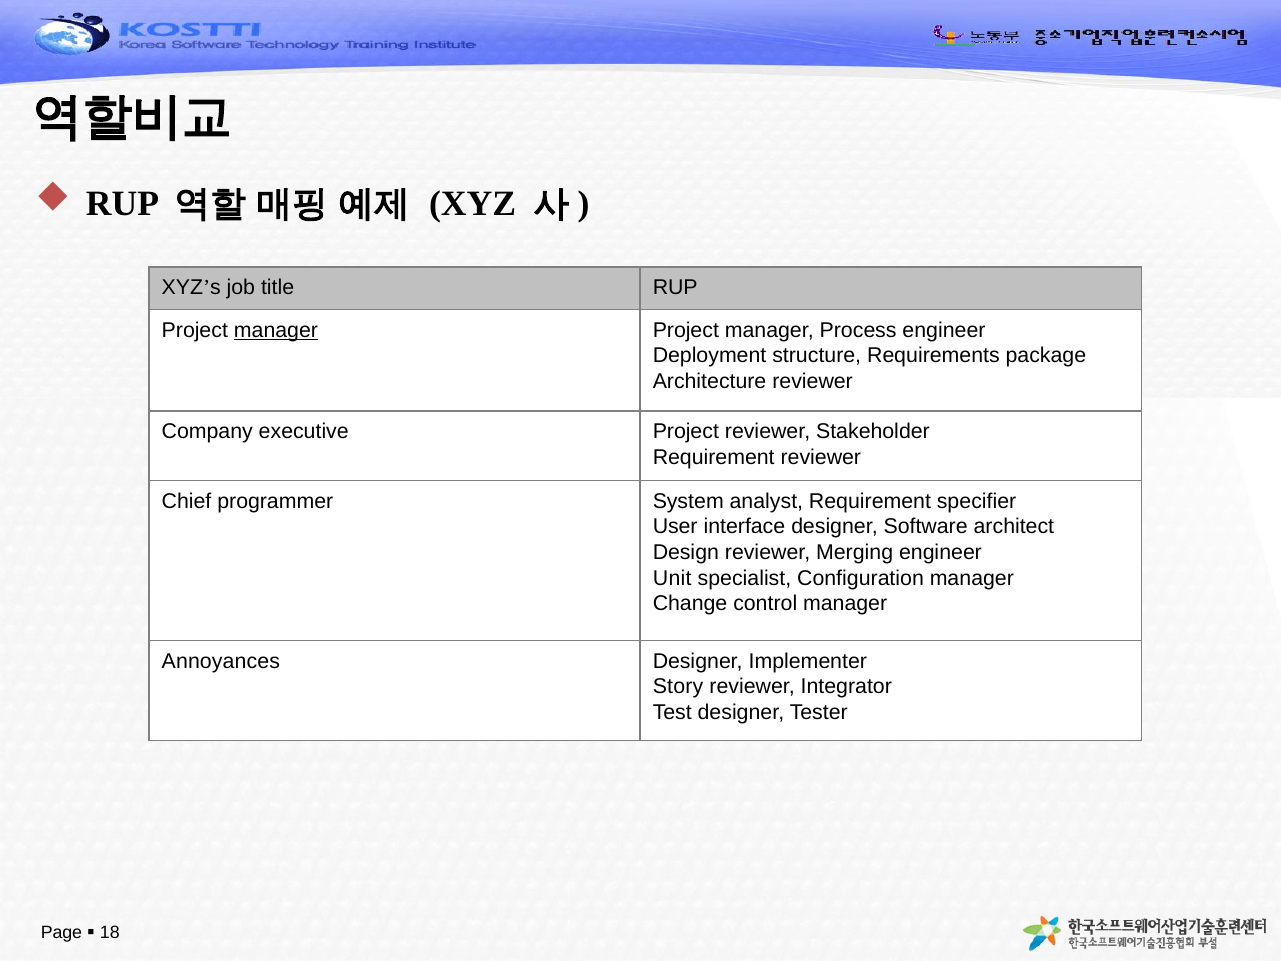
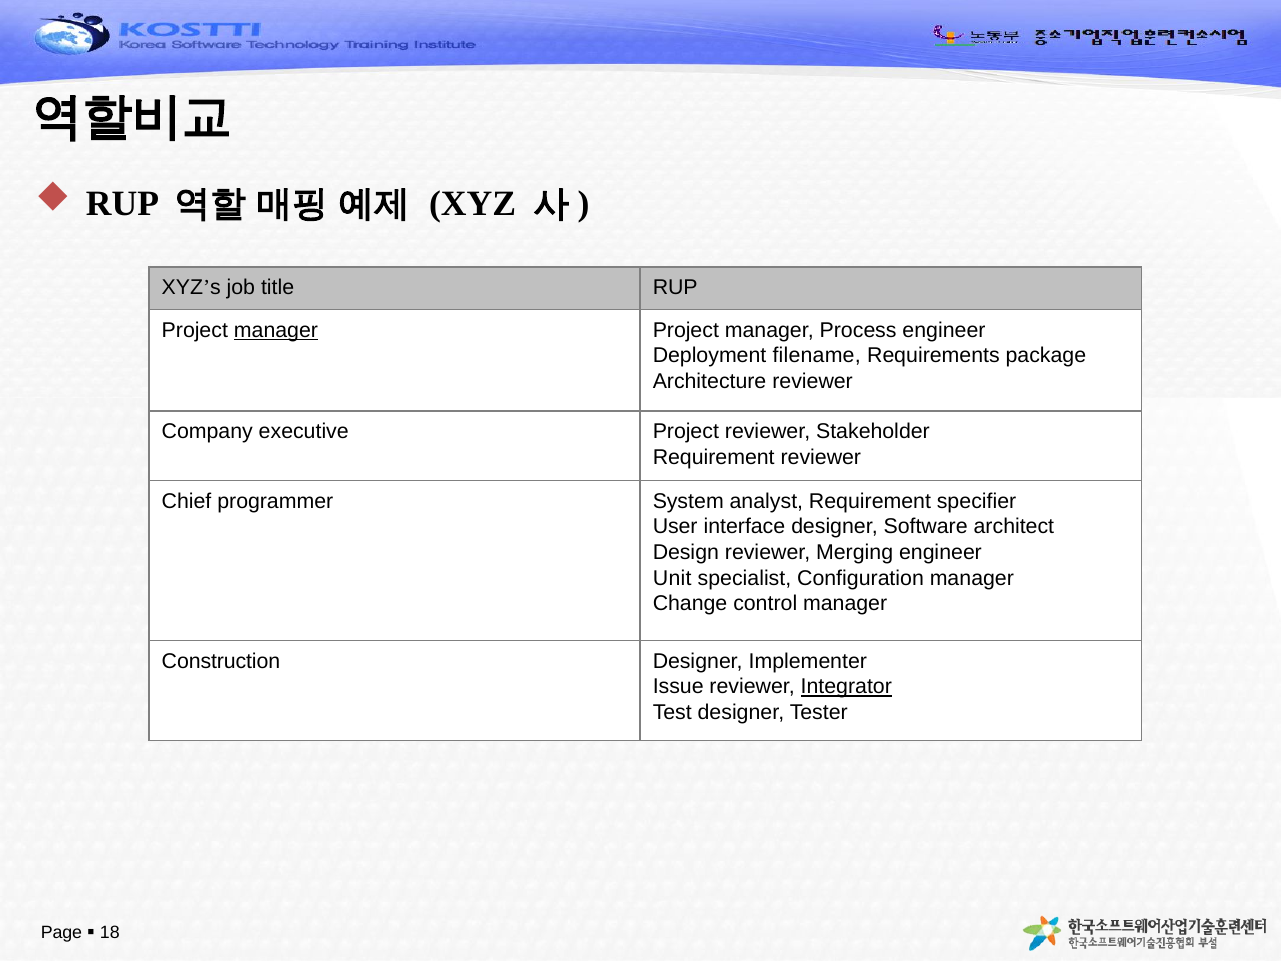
structure: structure -> filename (817, 356)
Annoyances: Annoyances -> Construction (221, 661)
Story: Story -> Issue (678, 687)
Integrator underline: none -> present (846, 687)
